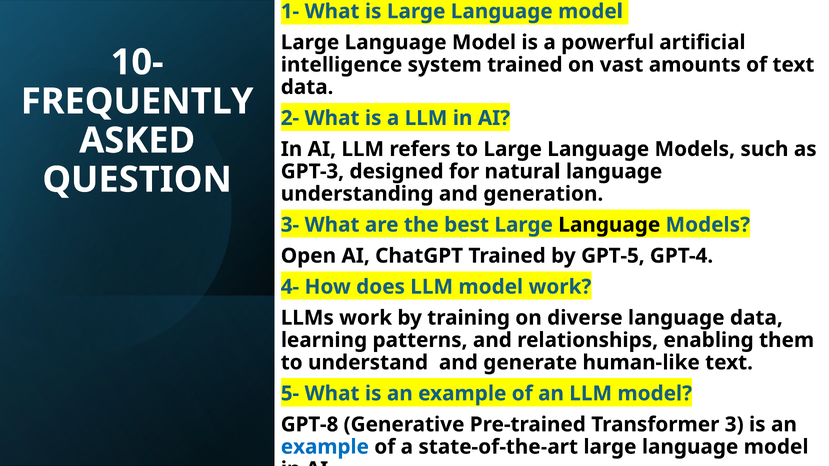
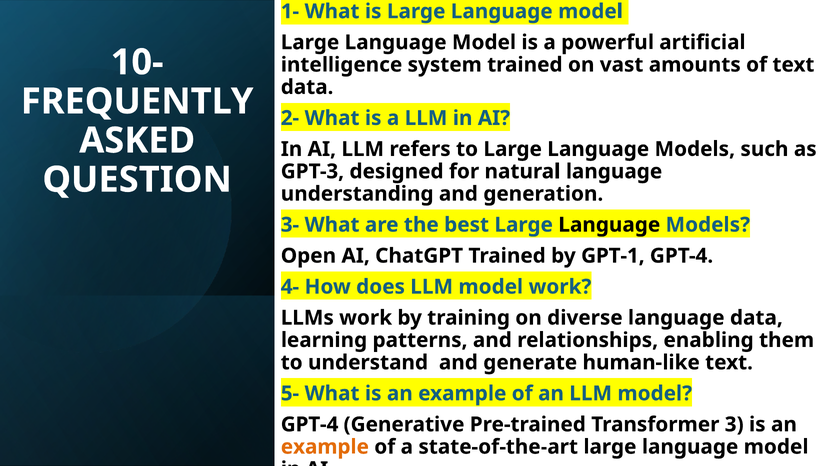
GPT-5: GPT-5 -> GPT-1 (613, 256)
GPT-8: GPT-8 -> GPT-4 (310, 425)
example colour: blue -> orange (325, 447)
